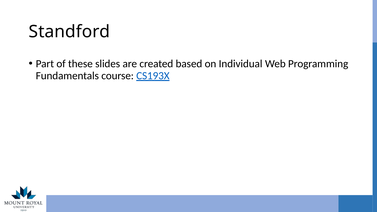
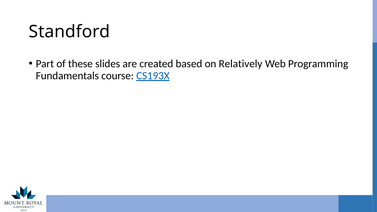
Individual: Individual -> Relatively (241, 64)
